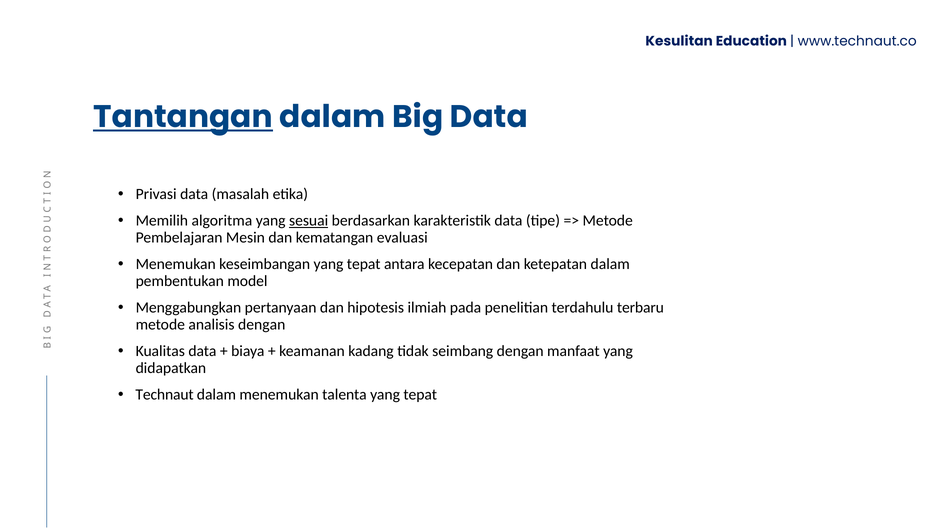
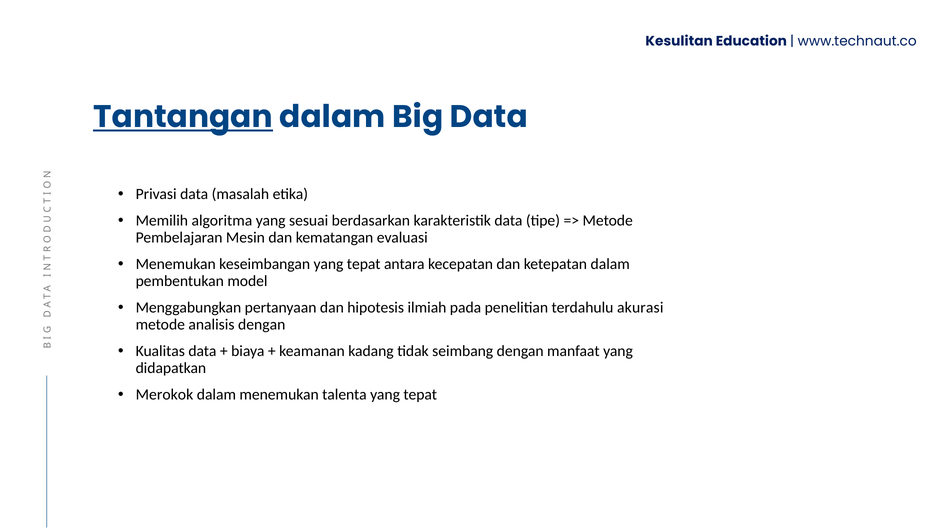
sesuai underline: present -> none (309, 221)
terbaru: terbaru -> akurasi (640, 308)
Technaut: Technaut -> Merokok (164, 395)
